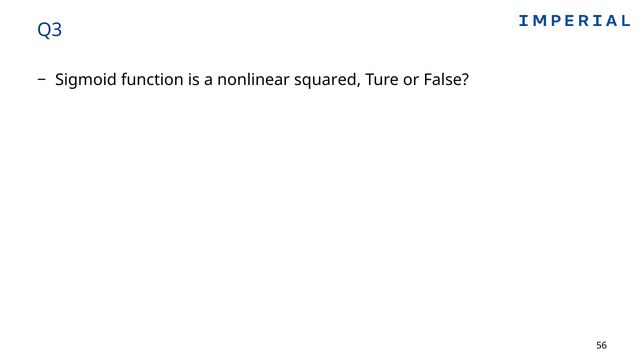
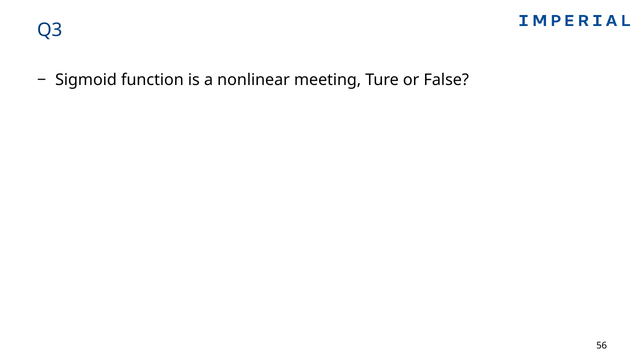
squared: squared -> meeting (328, 80)
